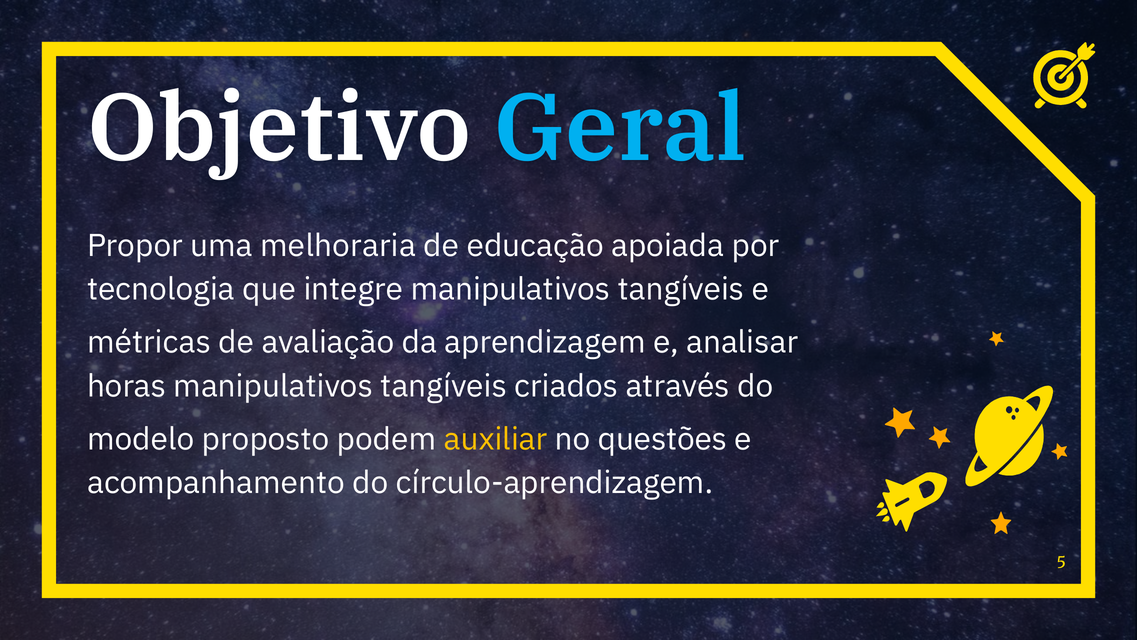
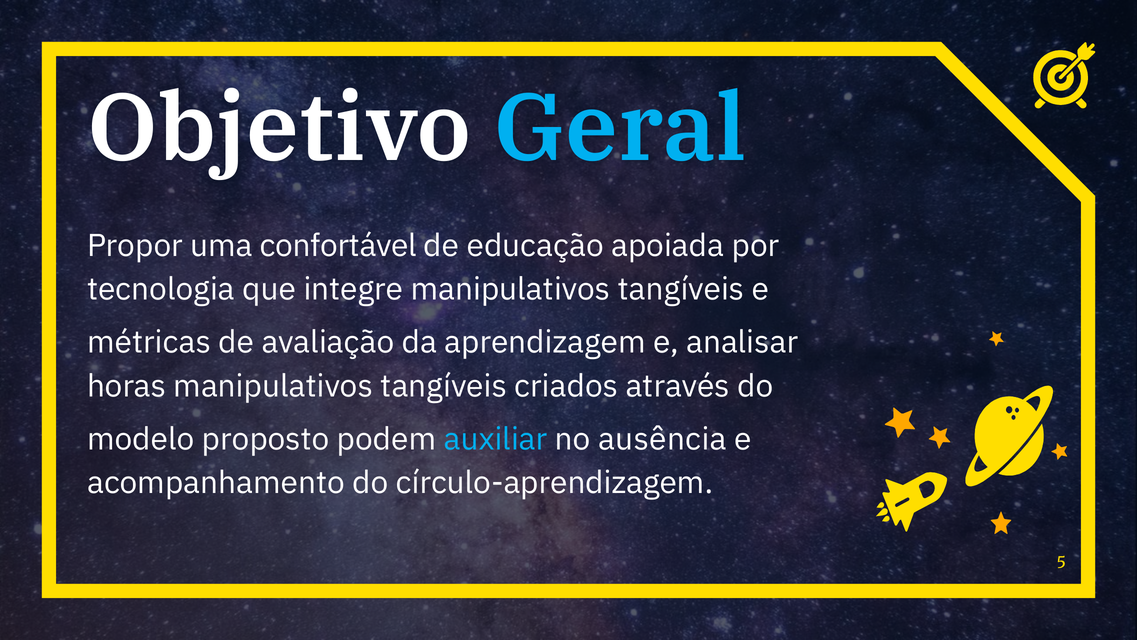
melhoraria: melhoraria -> confortável (338, 246)
auxiliar colour: yellow -> light blue (496, 439)
questões: questões -> ausência (662, 439)
